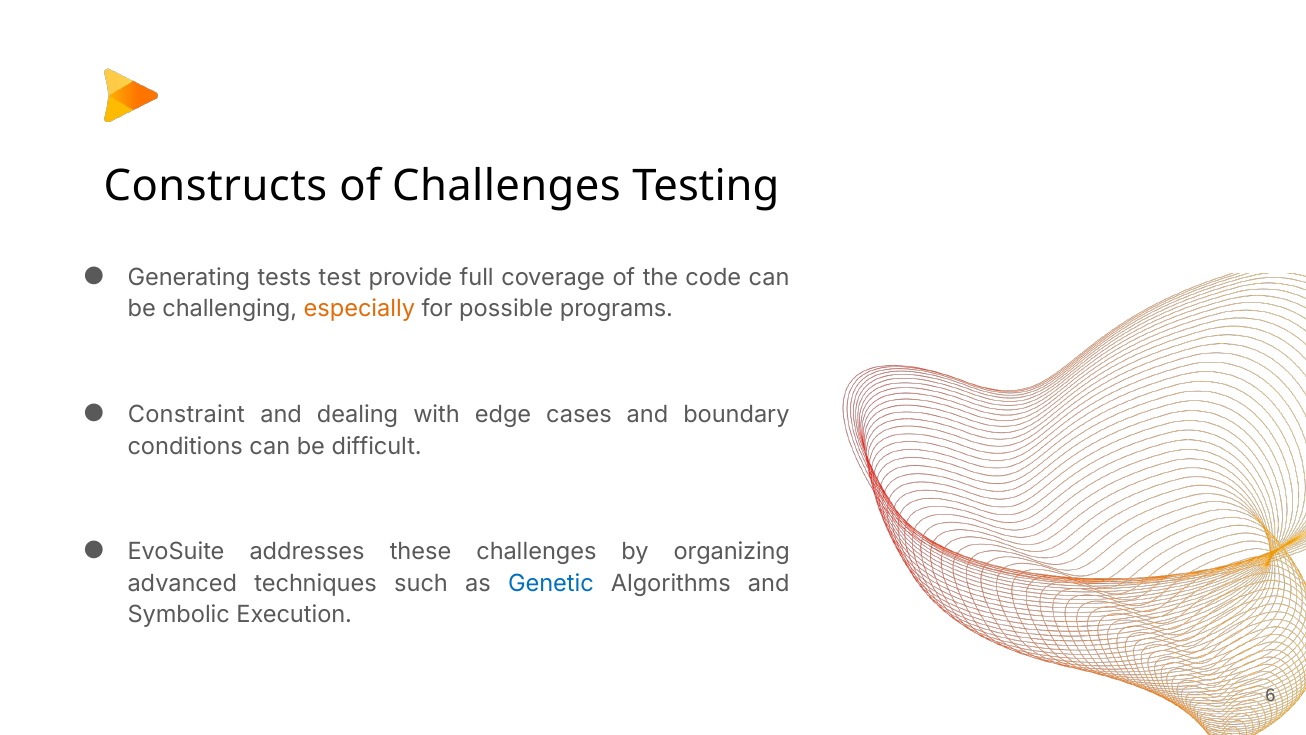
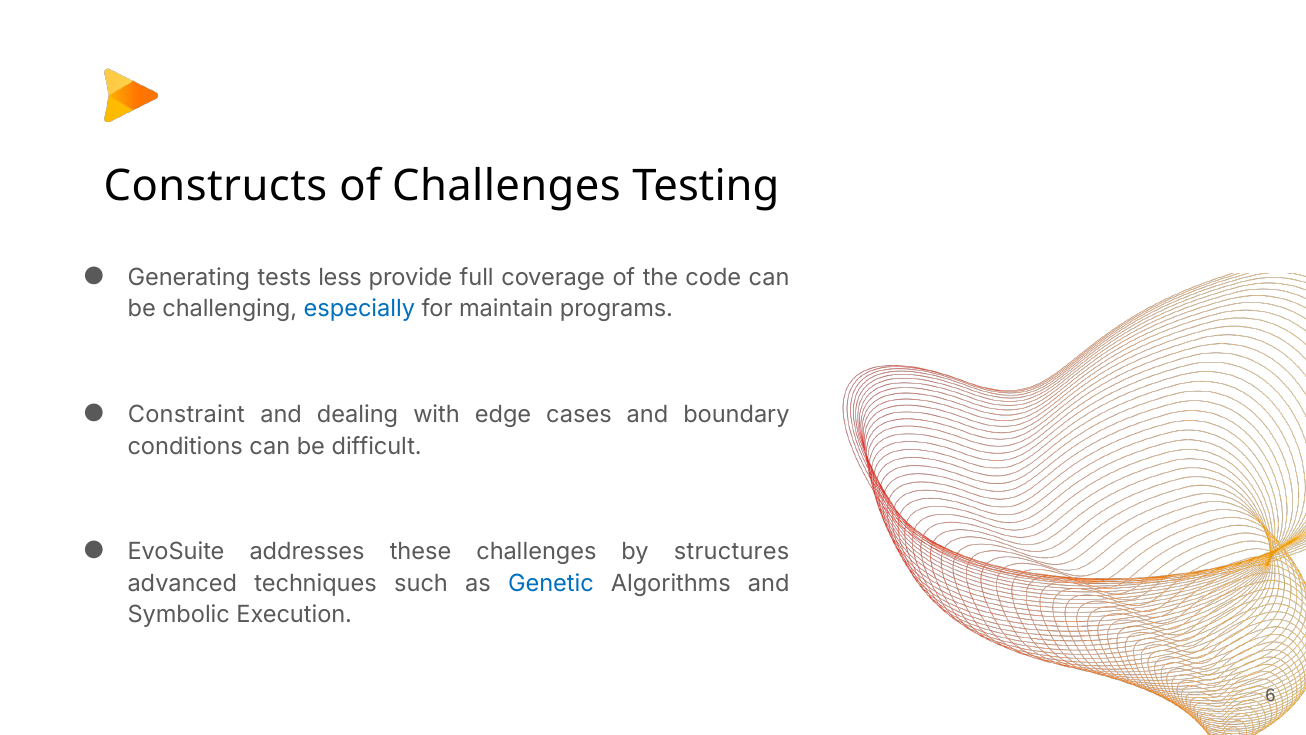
test: test -> less (340, 278)
especially colour: orange -> blue (359, 309)
possible: possible -> maintain (506, 309)
organizing: organizing -> structures (732, 552)
